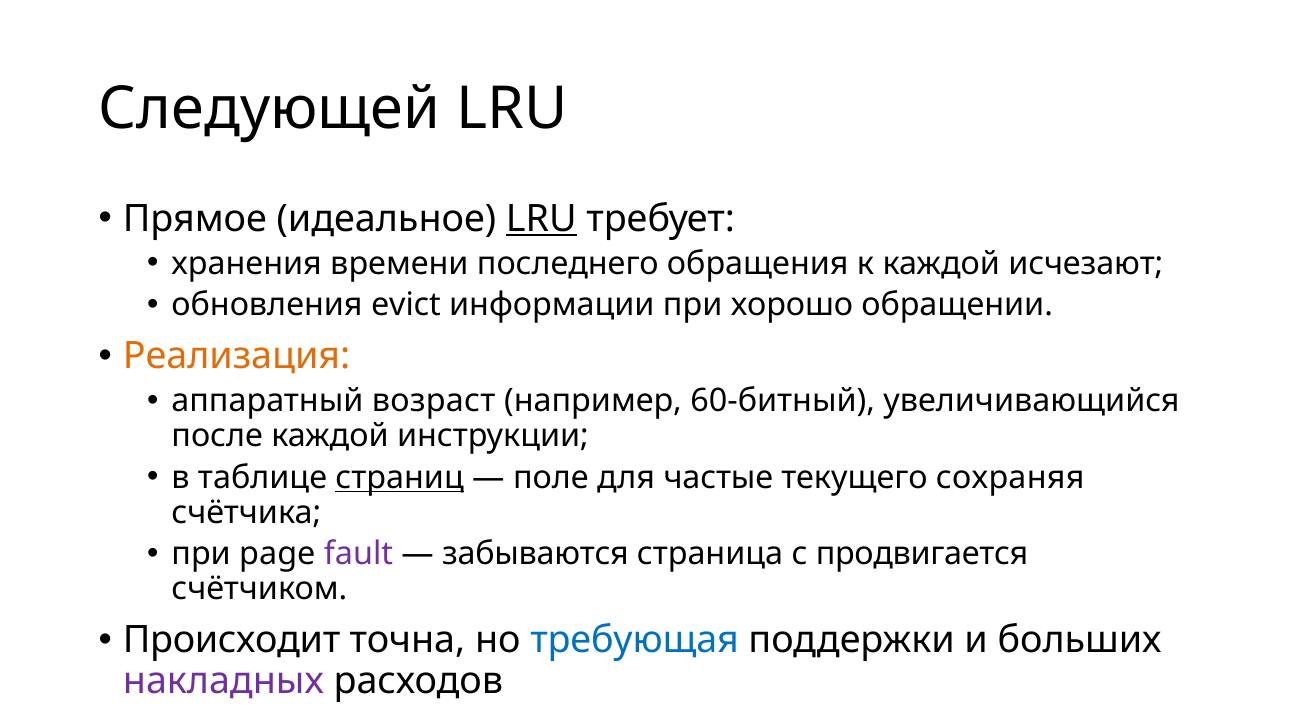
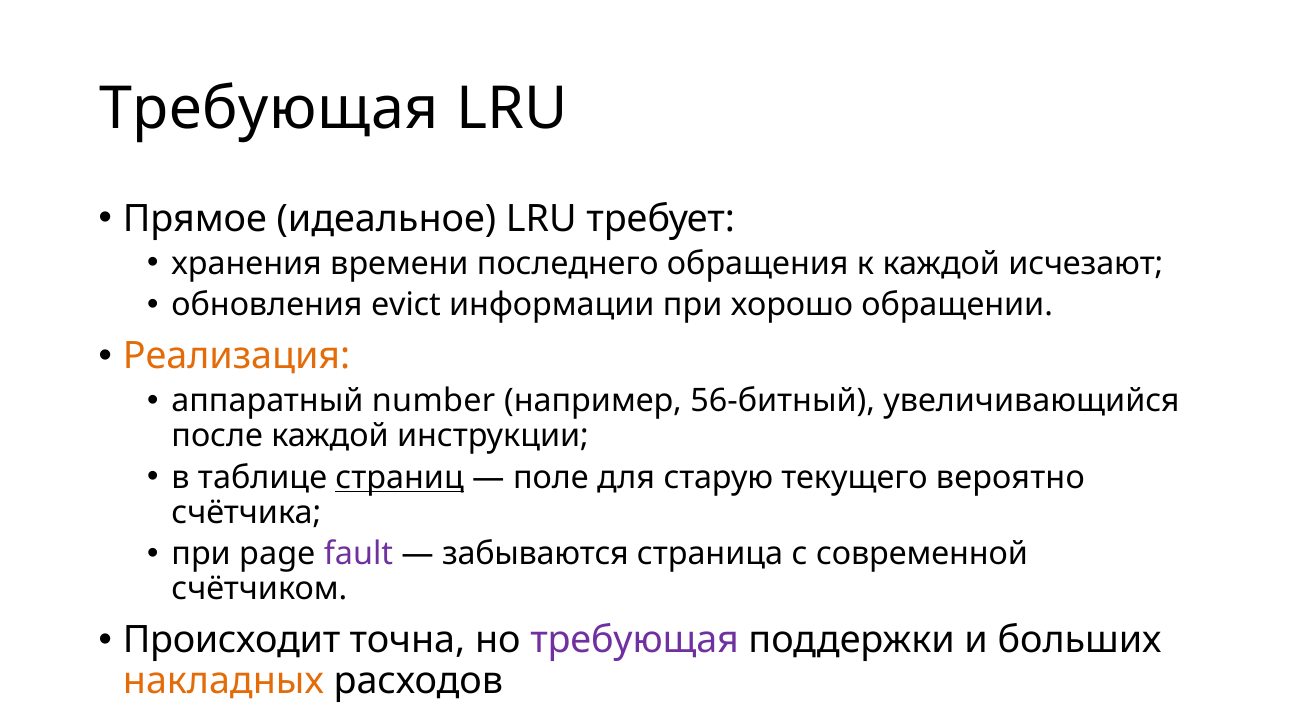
Следующей: Следующей -> Требующая (269, 109)
LRU underline: present -> none (541, 219)
возраст: возраст -> number (434, 401)
60-битный: 60-битный -> 56-битный (783, 401)
частые: частые -> старую (718, 478)
сохраняя: сохраняя -> вероятно (1010, 478)
продвигается: продвигается -> современной (922, 554)
требующая colour: blue -> purple (635, 640)
накладных colour: purple -> orange (223, 681)
